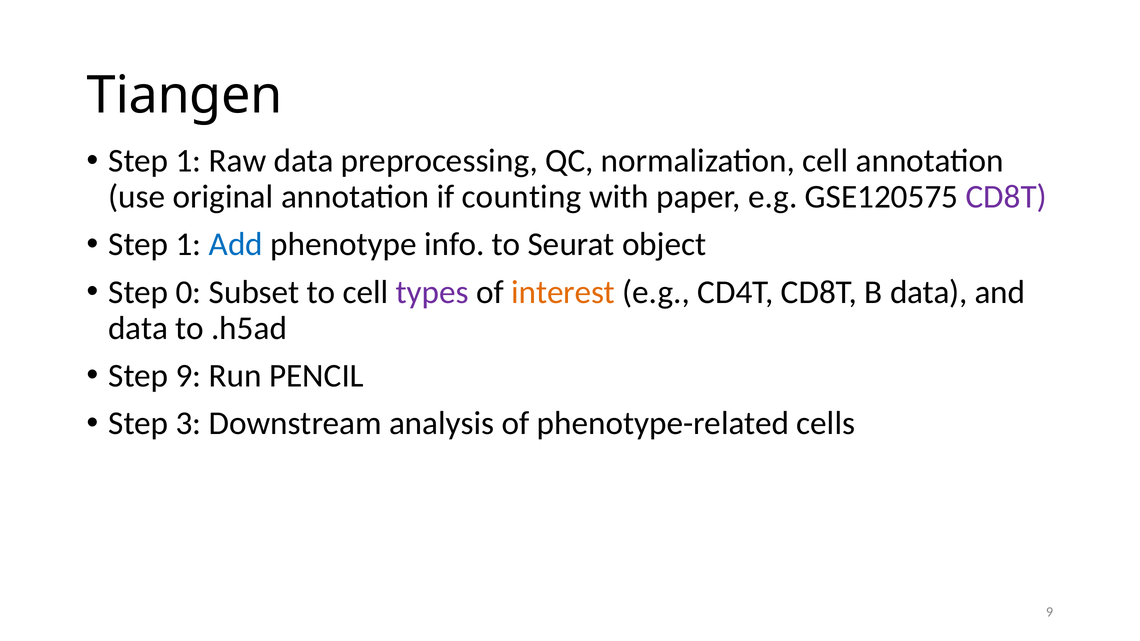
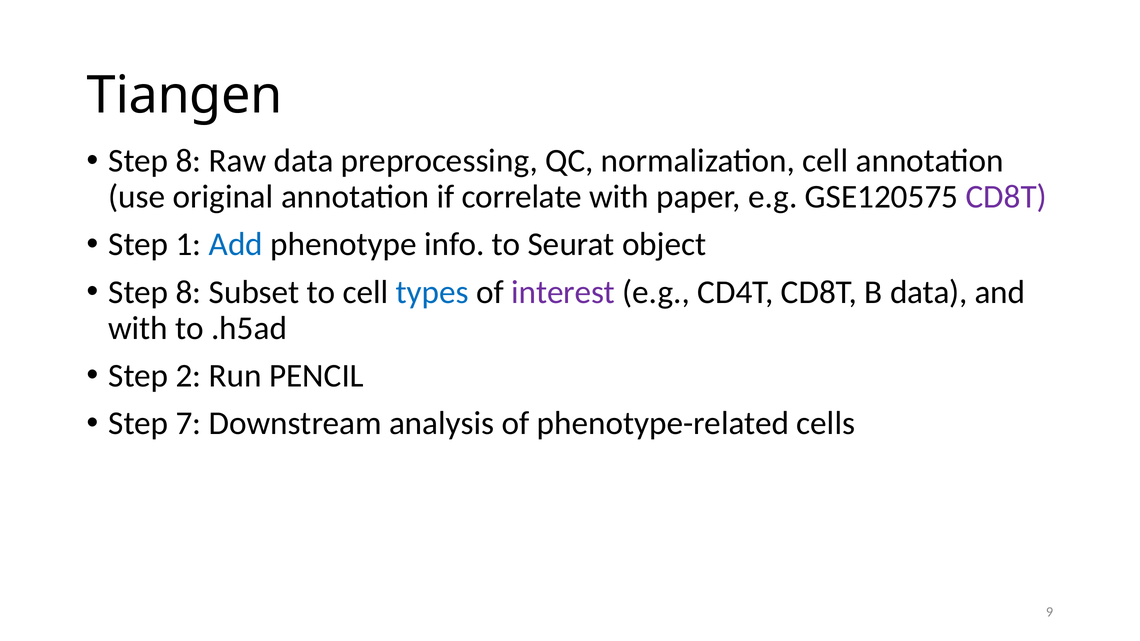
1: 1 -> 8 (188, 161)
counting: counting -> correlate (522, 197)
0: 0 -> 8 (188, 292)
types colour: purple -> blue (432, 292)
interest colour: orange -> purple (563, 292)
data: data -> with (138, 328)
Step 9: 9 -> 2 (188, 376)
3: 3 -> 7 (188, 424)
